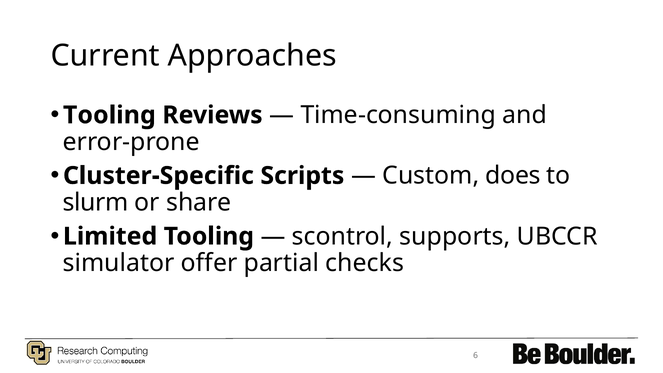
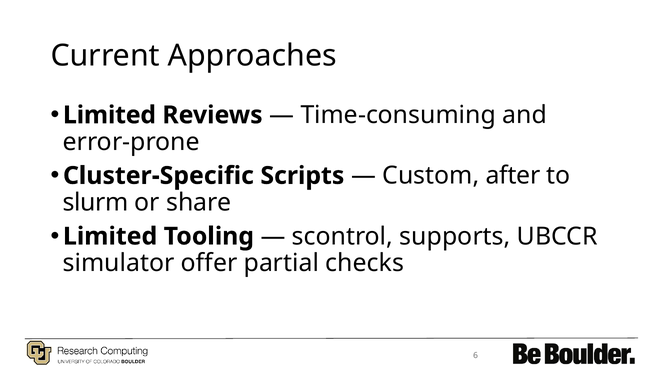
Tooling: Tooling -> Limited (110, 115)
does: does -> after (513, 176)
